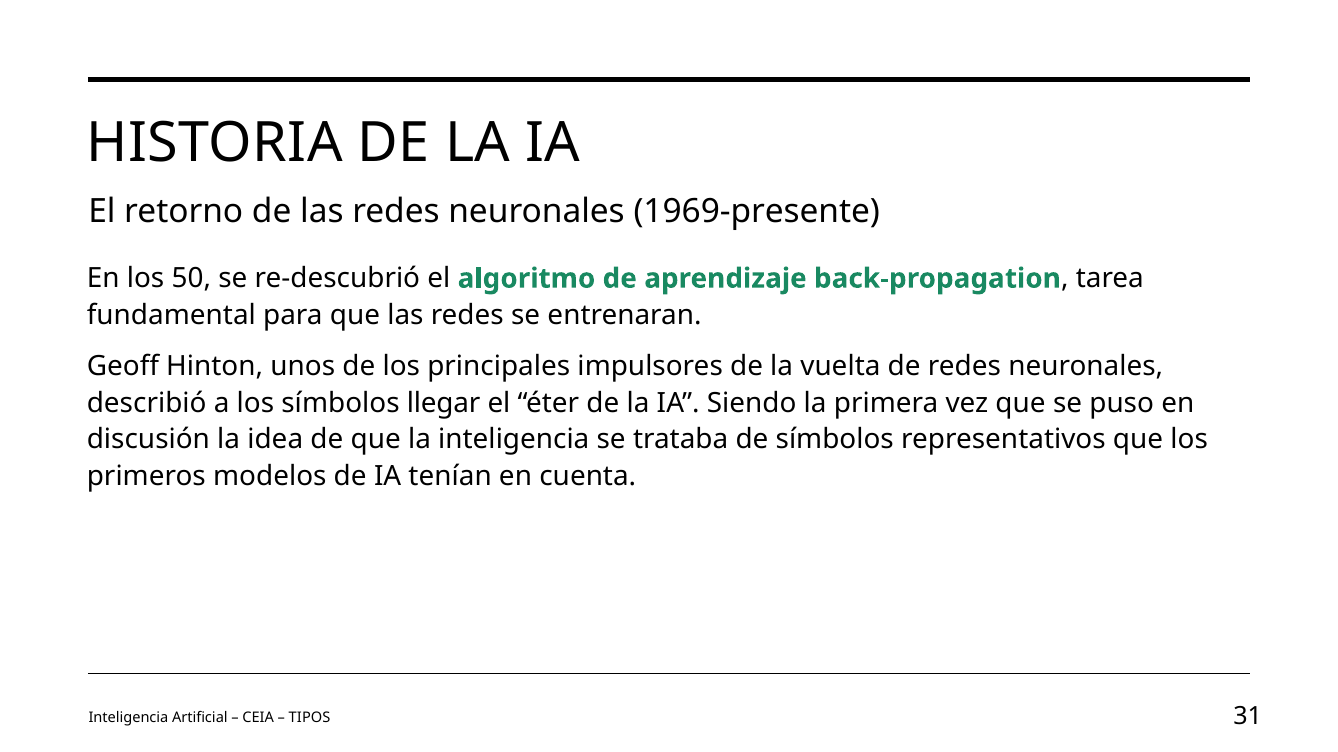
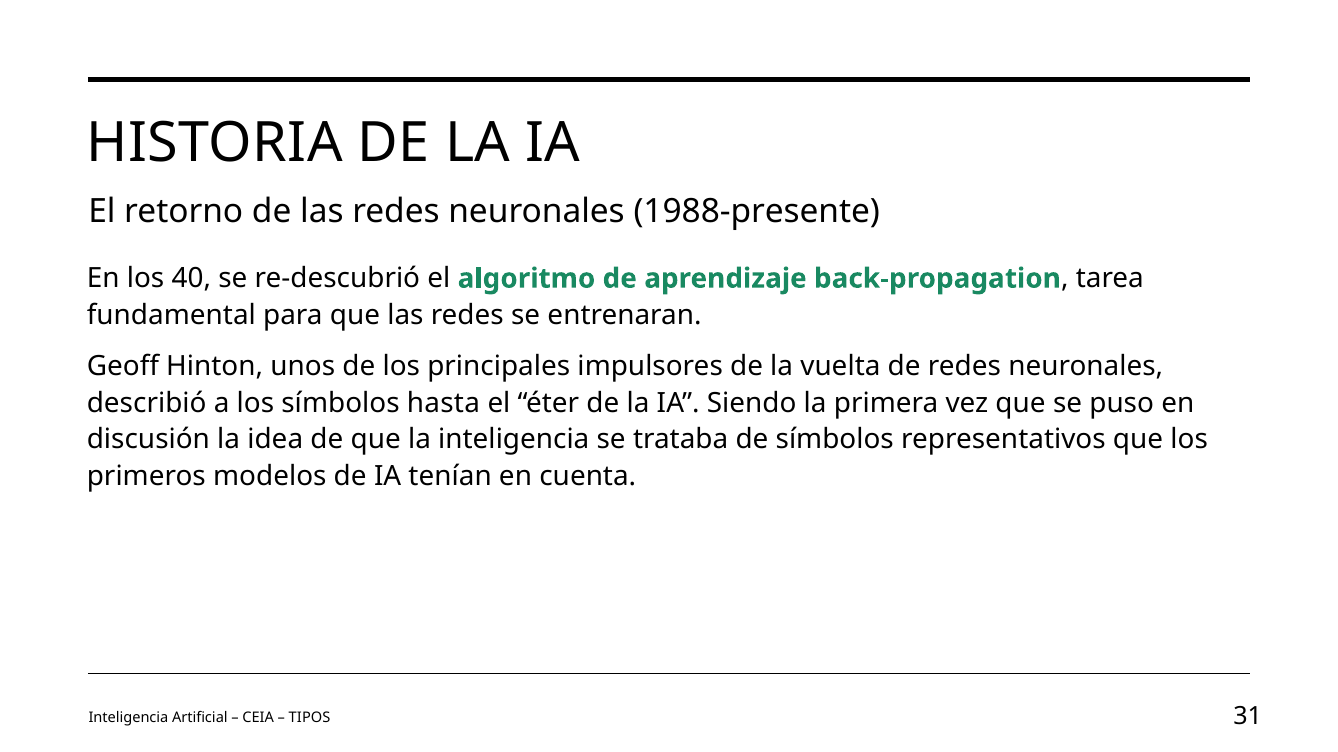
1969-presente: 1969-presente -> 1988-presente (757, 212)
50: 50 -> 40 (191, 279)
llegar: llegar -> hasta (443, 403)
